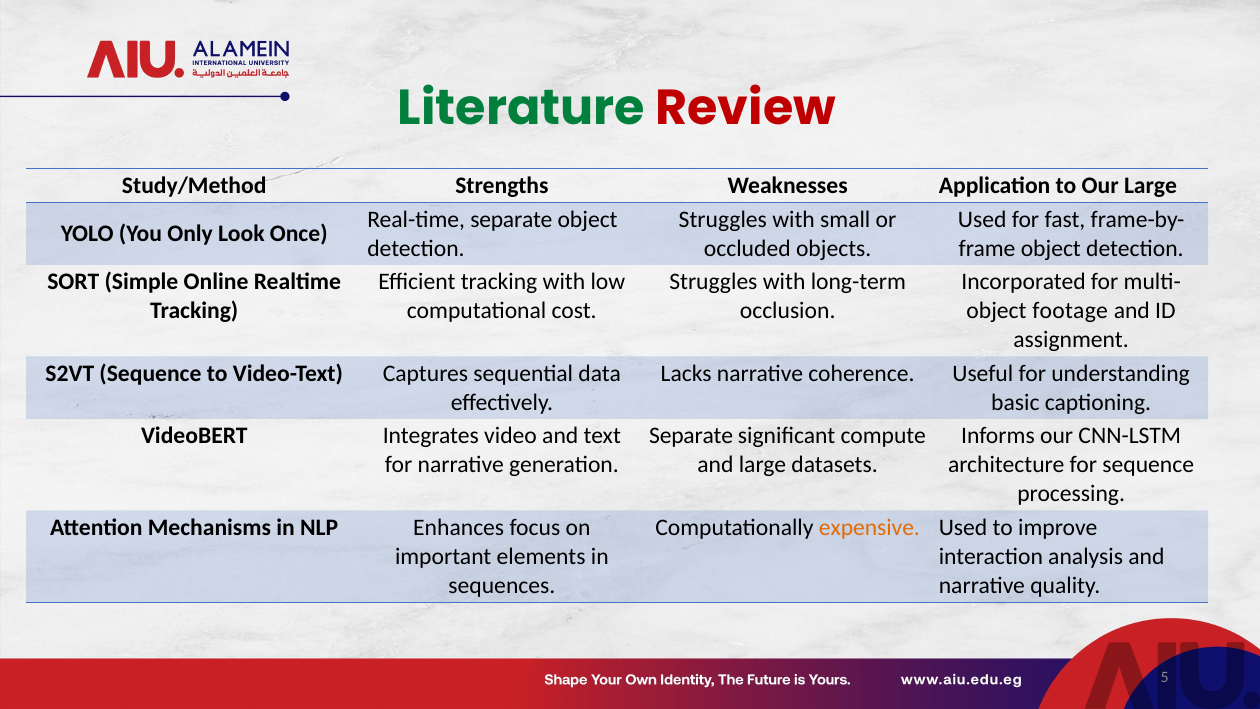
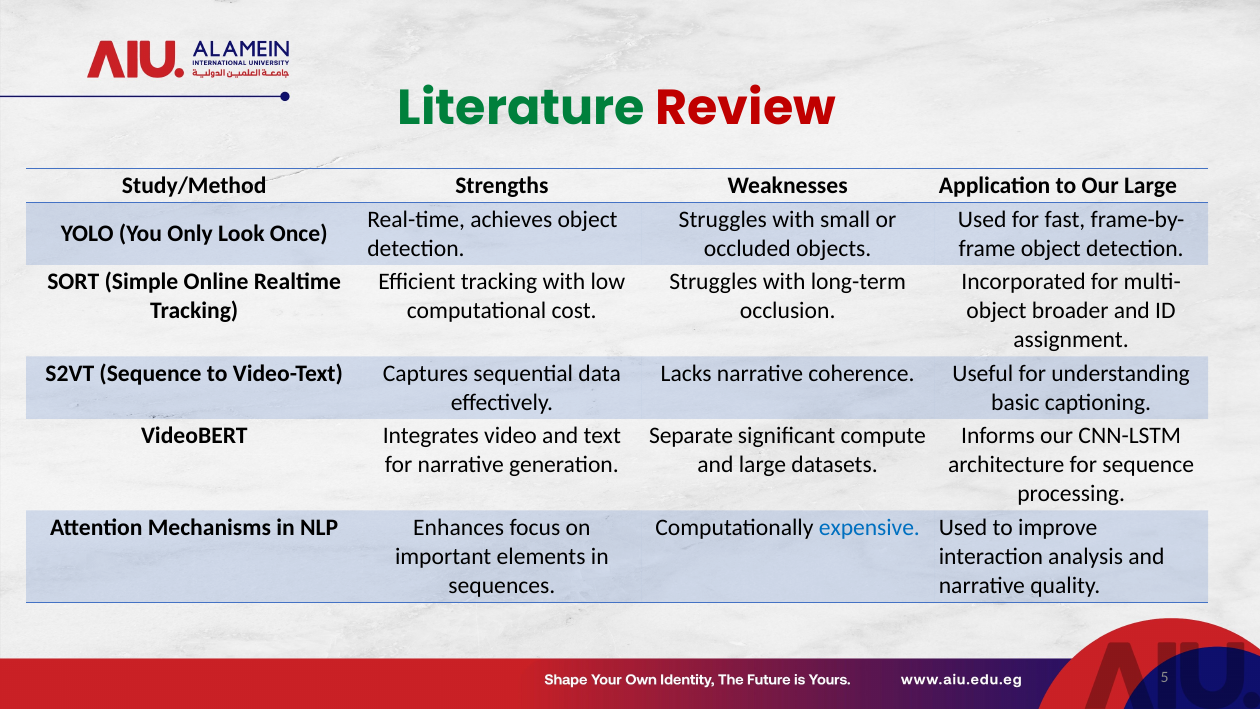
Real-time separate: separate -> achieves (511, 219)
footage: footage -> broader (1070, 311)
expensive colour: orange -> blue (869, 527)
